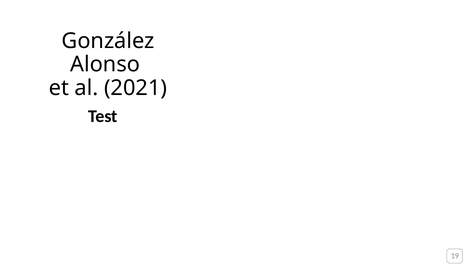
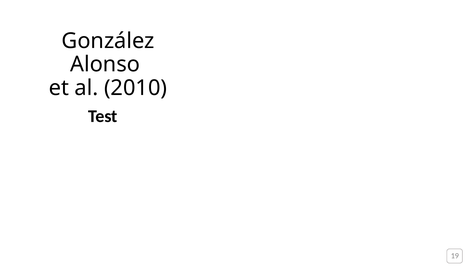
2021: 2021 -> 2010 (136, 88)
